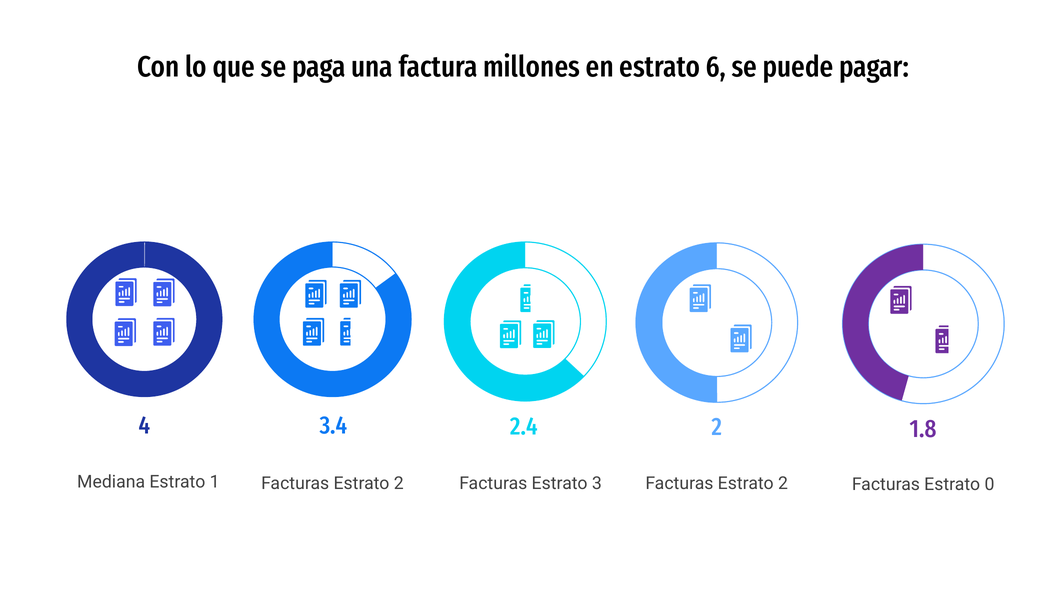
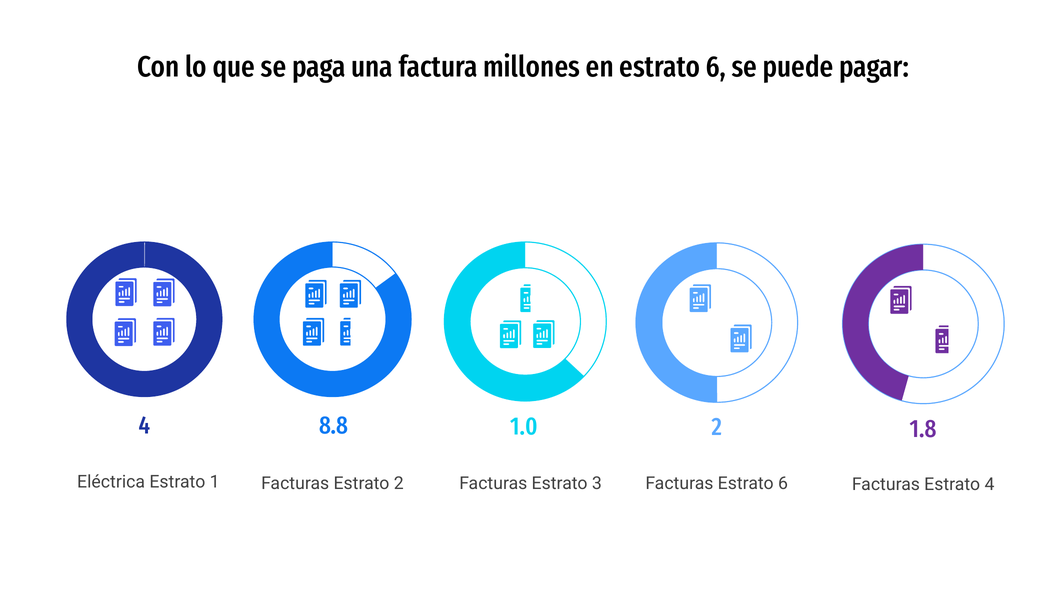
3.4: 3.4 -> 8.8 (334, 426)
2.4: 2.4 -> 1.0 (524, 427)
Mediana: Mediana -> Eléctrica (111, 482)
2: 2 -> 6 (783, 484)
Estrato 0: 0 -> 4 (989, 485)
